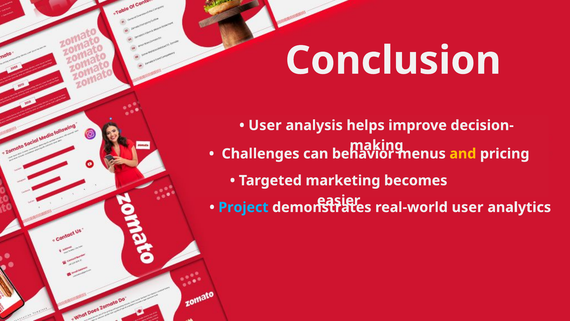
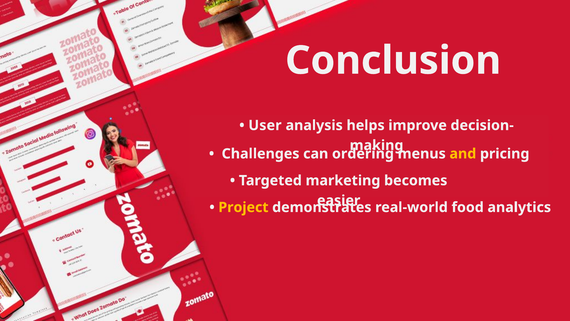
behavior: behavior -> ordering (363, 154)
Project colour: light blue -> yellow (243, 207)
real-world user: user -> food (468, 207)
